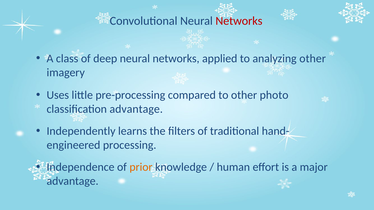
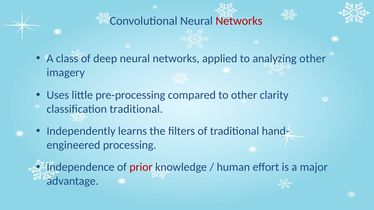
photo: photo -> clarity (274, 95)
classification advantage: advantage -> traditional (136, 109)
prior colour: orange -> red (141, 167)
